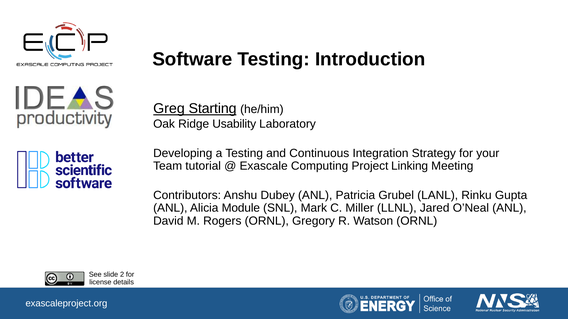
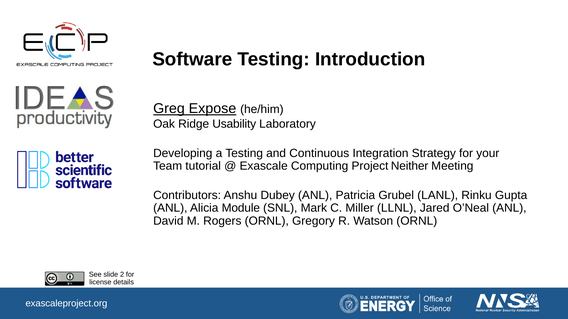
Starting: Starting -> Expose (212, 109)
Linking: Linking -> Neither (410, 166)
